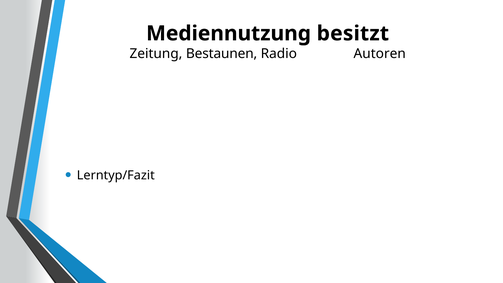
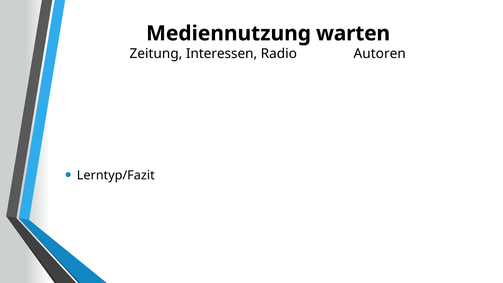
besitzt: besitzt -> warten (353, 33)
Bestaunen: Bestaunen -> Interessen (222, 54)
